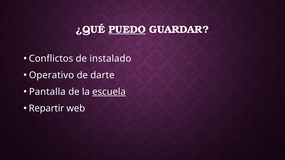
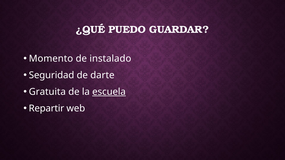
PUEDO underline: present -> none (127, 30)
Conflictos: Conflictos -> Momento (51, 59)
Operativo: Operativo -> Seguridad (52, 75)
Pantalla: Pantalla -> Gratuita (47, 92)
